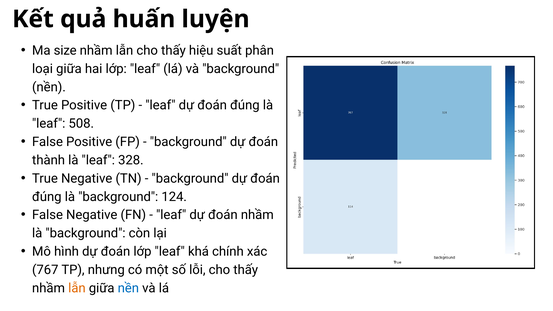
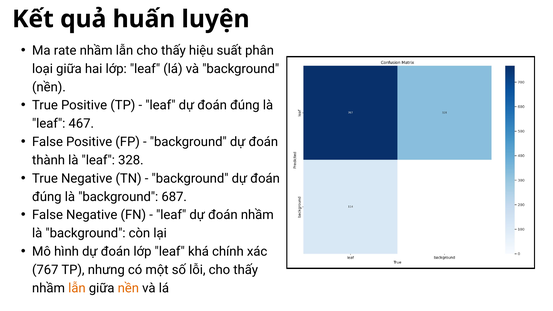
size: size -> rate (65, 51)
508: 508 -> 467 (81, 124)
124: 124 -> 687 (174, 197)
nền colour: blue -> orange (128, 288)
